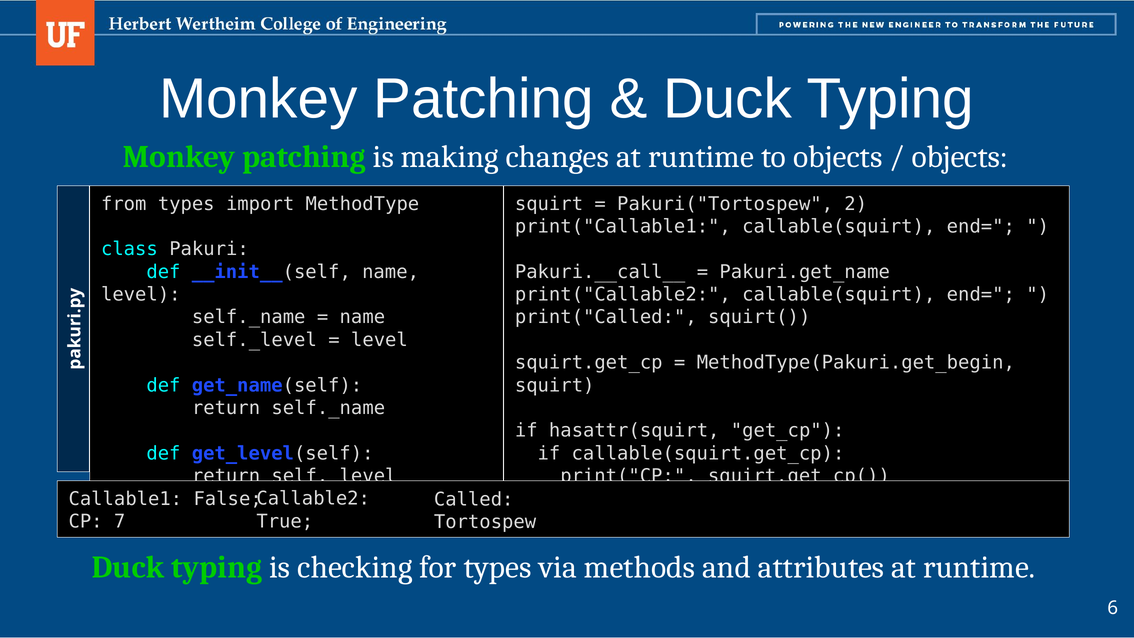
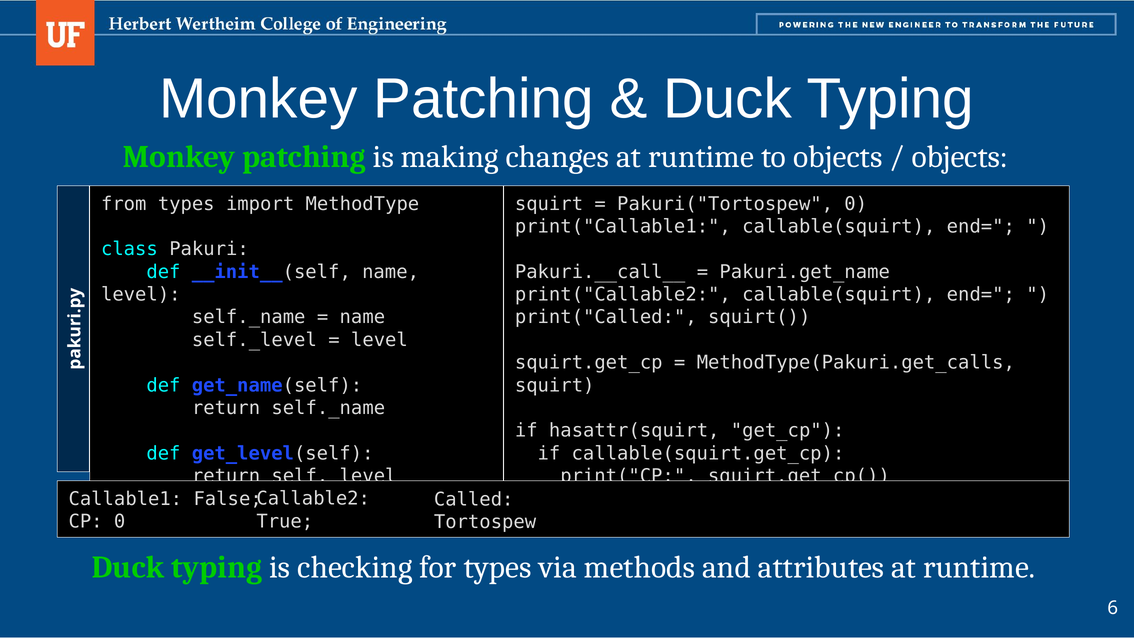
Pakuri("Tortospew 2: 2 -> 0 (856, 204)
MethodType(Pakuri.get_begin: MethodType(Pakuri.get_begin -> MethodType(Pakuri.get_calls (856, 363)
CP 7: 7 -> 0 (120, 521)
